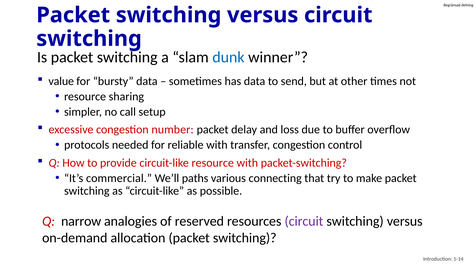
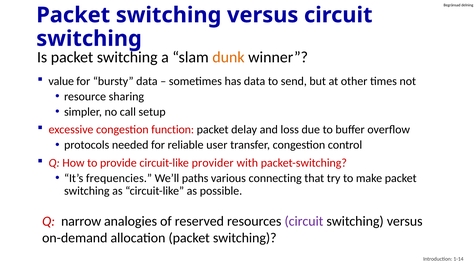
dunk colour: blue -> orange (228, 57)
number: number -> function (173, 130)
reliable with: with -> user (217, 145)
circuit-like resource: resource -> provider (213, 163)
commercial: commercial -> frequencies (119, 178)
